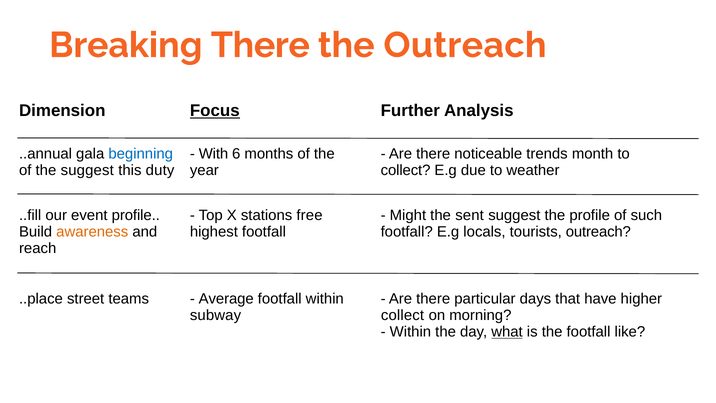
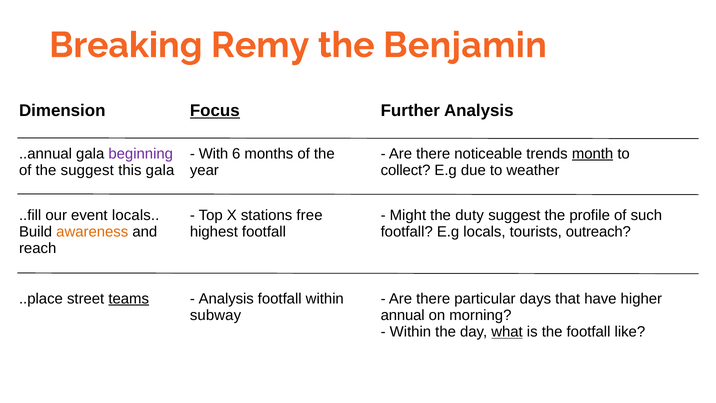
Breaking There: There -> Remy (260, 45)
the Outreach: Outreach -> Benjamin (465, 45)
beginning colour: blue -> purple (141, 154)
month underline: none -> present (593, 154)
this duty: duty -> gala (160, 170)
event profile: profile -> locals (136, 215)
sent: sent -> duty (470, 215)
teams underline: none -> present (129, 298)
Average: Average -> Analysis (226, 298)
collect: collect -> annual (403, 315)
